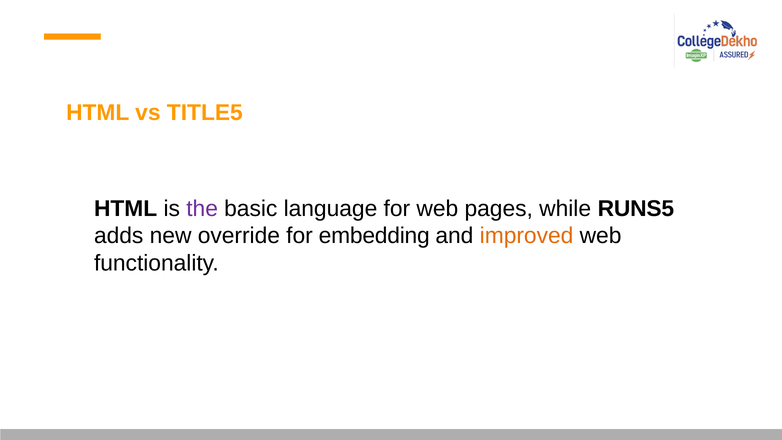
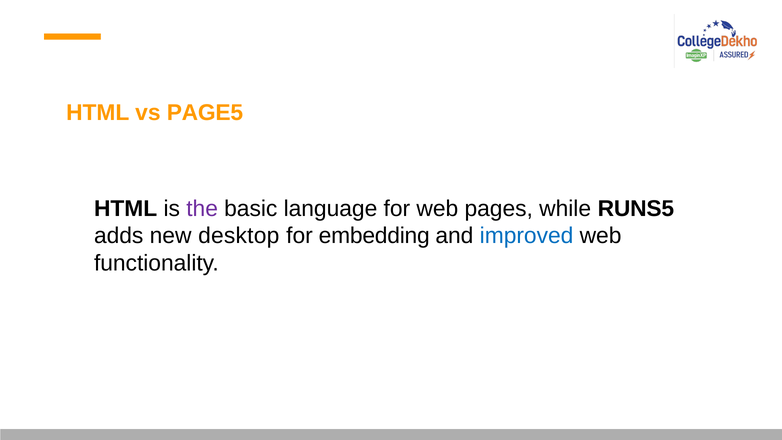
TITLE5: TITLE5 -> PAGE5 (205, 113)
override: override -> desktop (239, 236)
improved colour: orange -> blue (527, 236)
